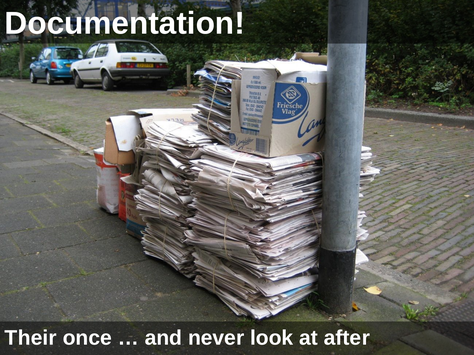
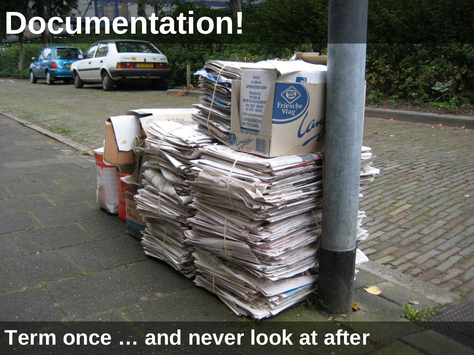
Their: Their -> Term (31, 338)
